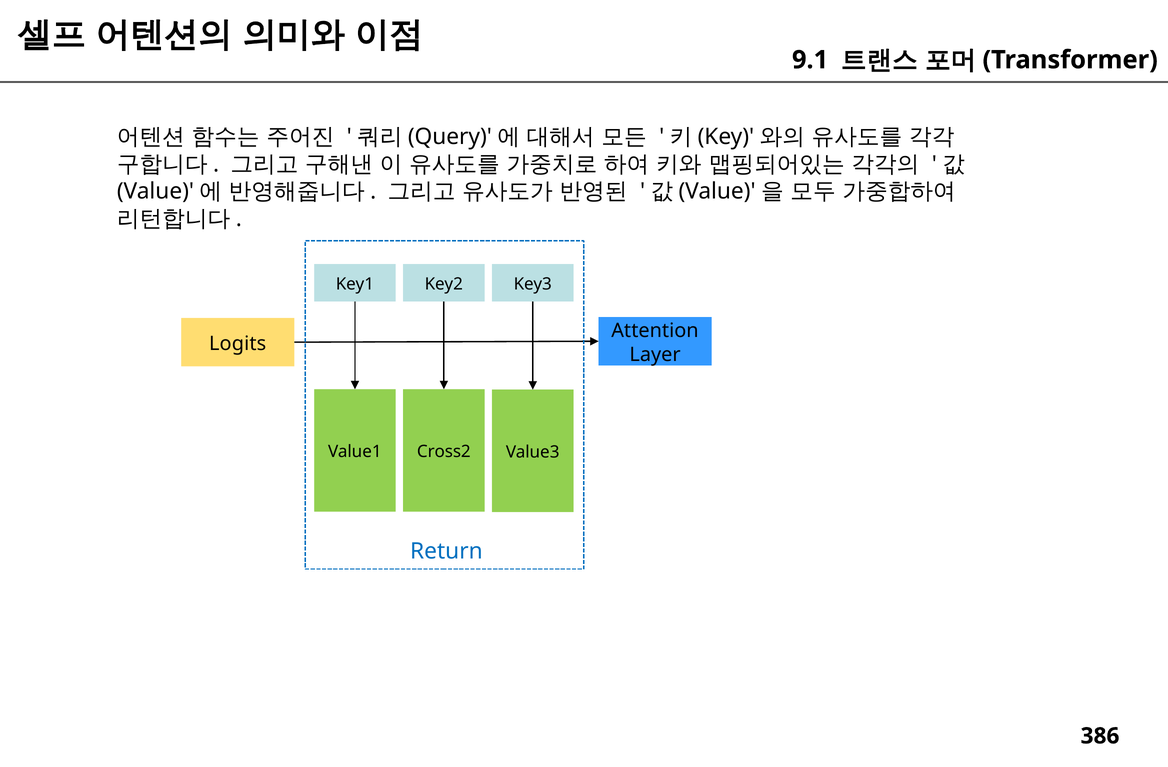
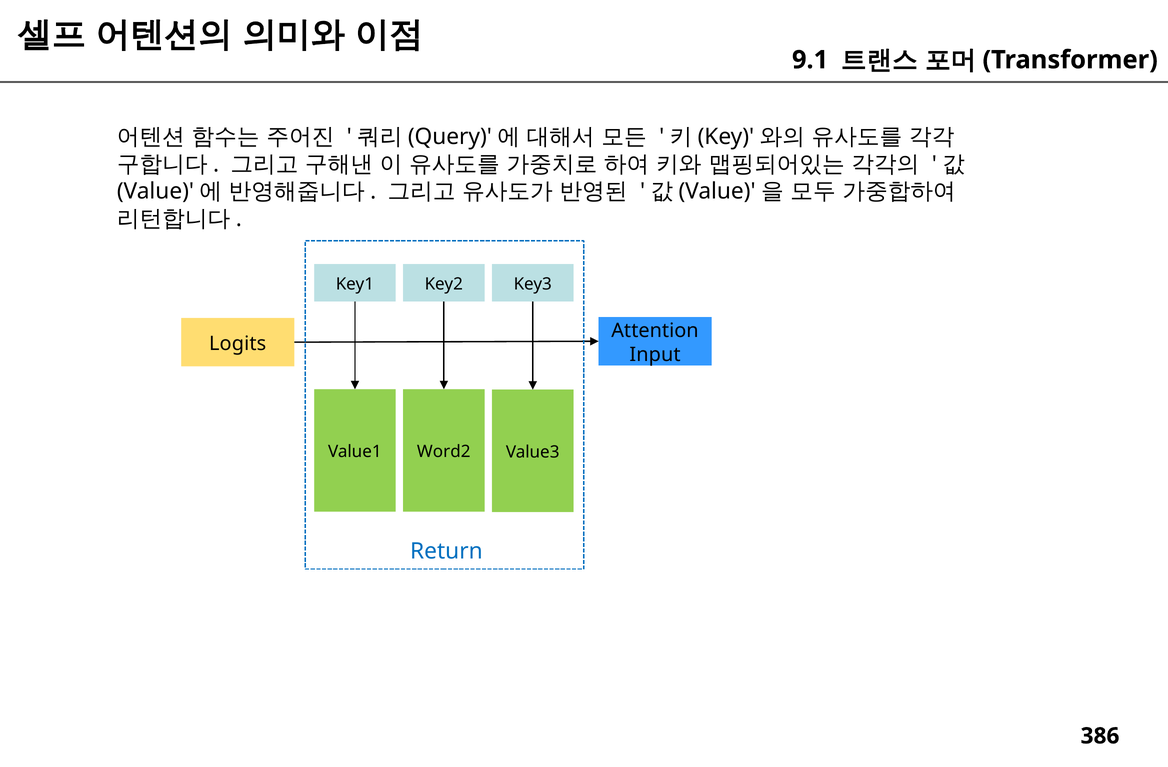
Layer: Layer -> Input (655, 355)
Cross2: Cross2 -> Word2 (444, 452)
